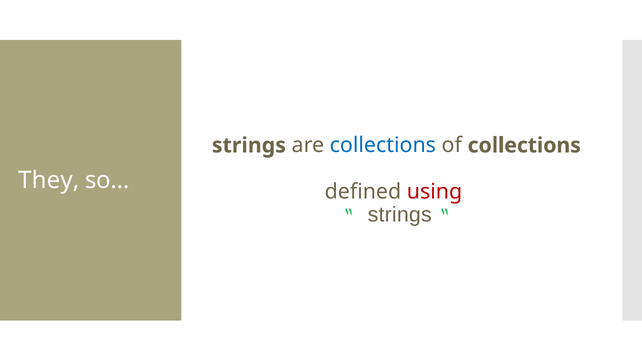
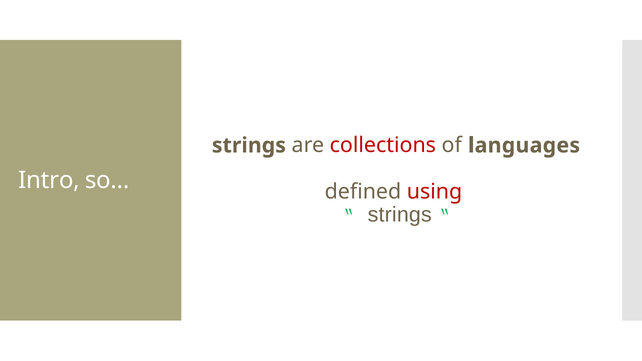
collections colour: blue -> red (383, 145)
of collections: collections -> languages (524, 145)
They: They -> Intro (49, 180)
